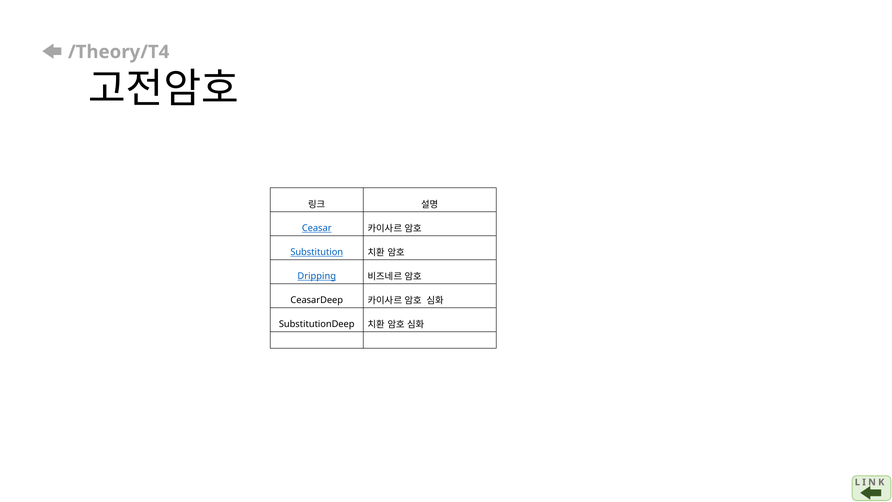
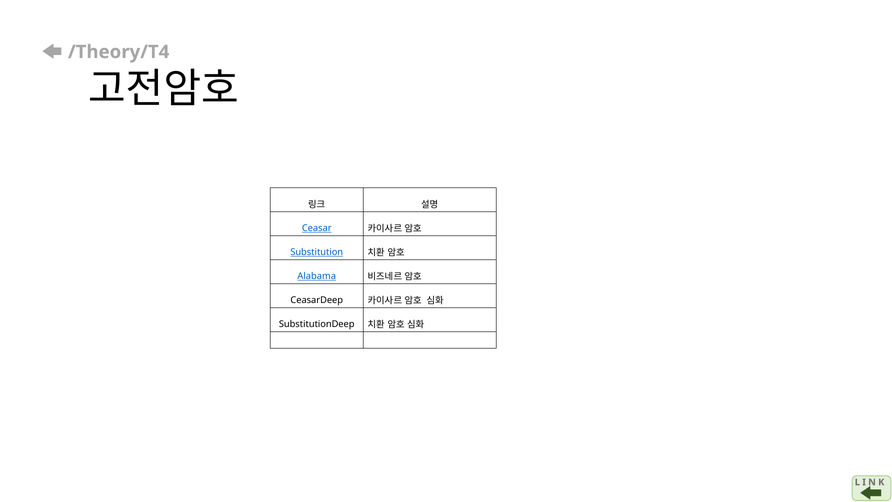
Dripping: Dripping -> Alabama (317, 276)
